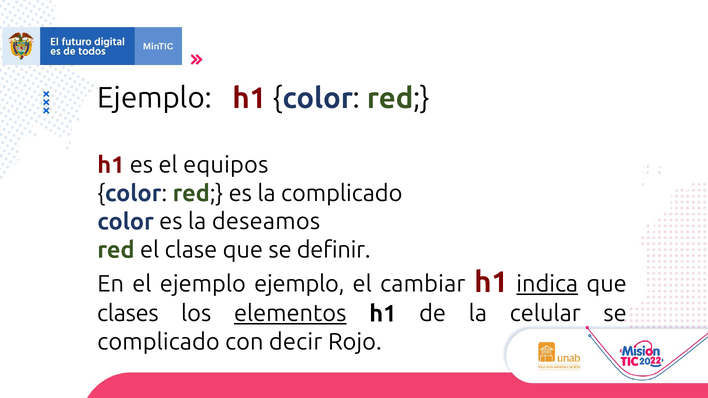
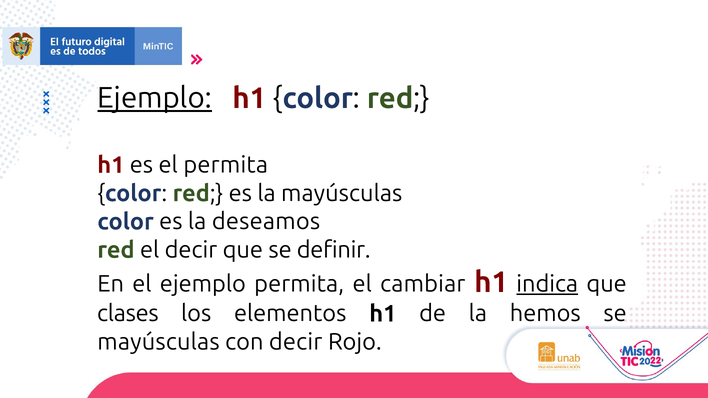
Ejemplo underline: none -> present (155, 98)
el equipos: equipos -> permita (226, 165)
la complicado: complicado -> mayúsculas (342, 193)
el clase: clase -> decir (191, 250)
ejemplo ejemplo: ejemplo -> permita (299, 284)
elementos underline: present -> none (290, 314)
celular: celular -> hemos (545, 314)
complicado: complicado -> mayúsculas (159, 342)
